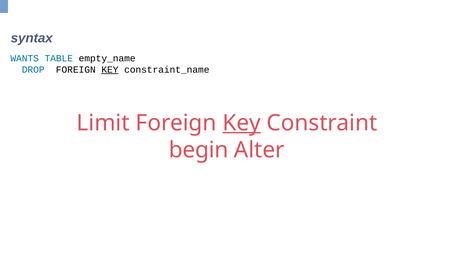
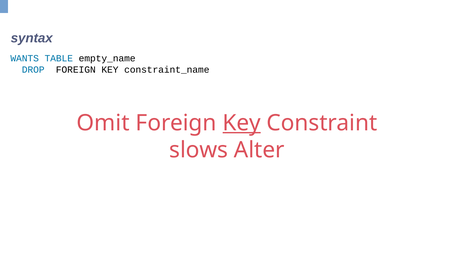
KEY underline: present -> none (110, 70)
Limit: Limit -> Omit (103, 123)
begin: begin -> slows (199, 150)
